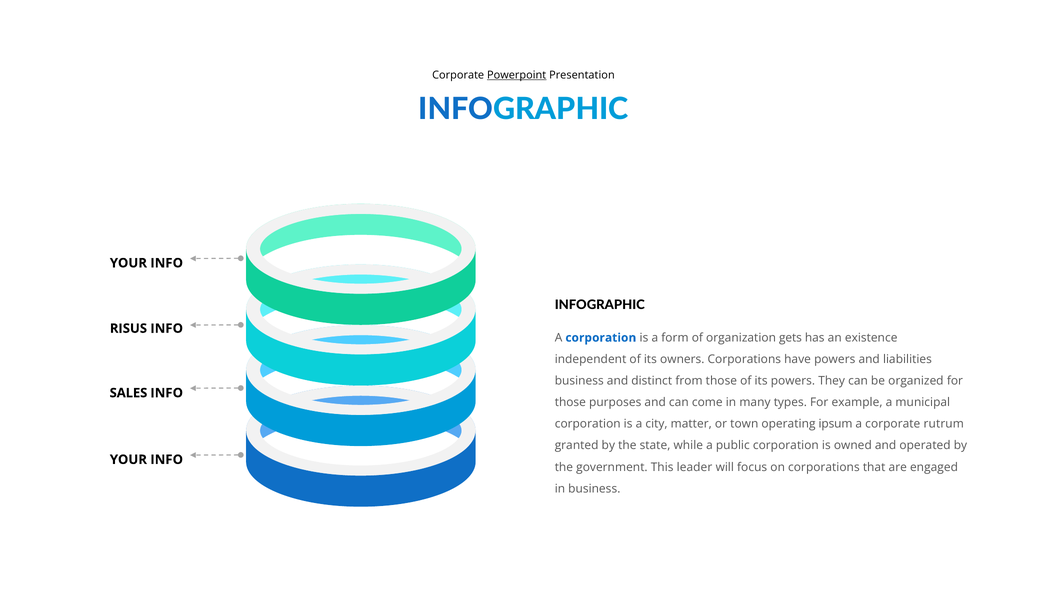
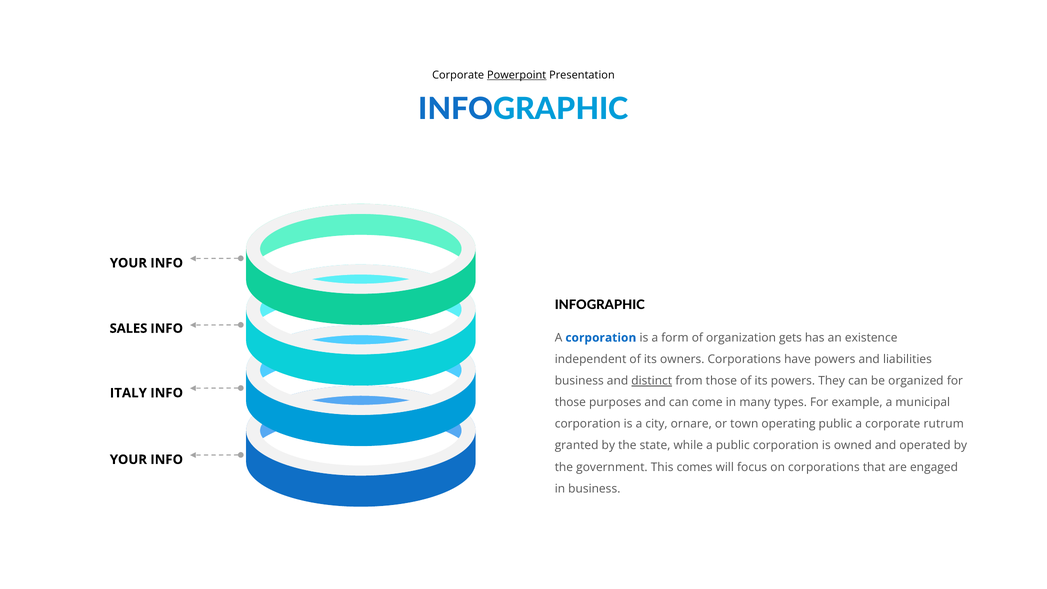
RISUS: RISUS -> SALES (128, 328)
distinct underline: none -> present (652, 381)
SALES: SALES -> ITALY (128, 393)
matter: matter -> ornare (691, 424)
operating ipsum: ipsum -> public (835, 424)
leader: leader -> comes (695, 467)
